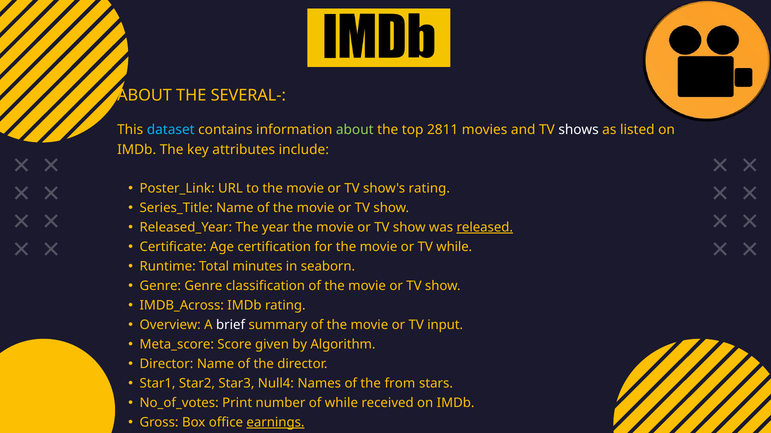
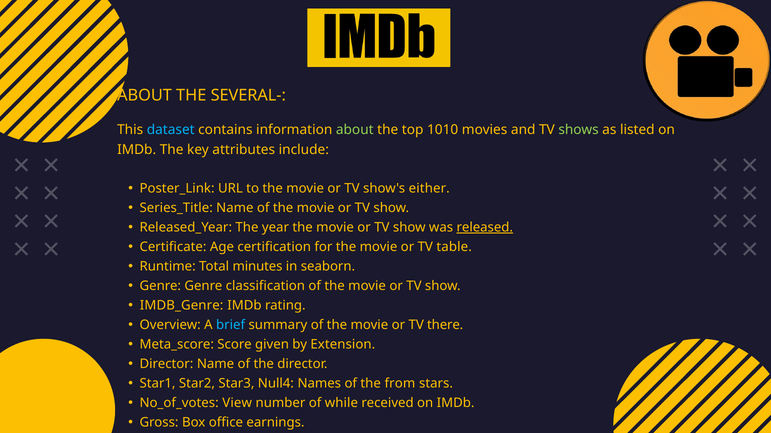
2811: 2811 -> 1010 (443, 130)
shows colour: white -> light green (579, 130)
show's rating: rating -> either (429, 189)
TV while: while -> table (454, 247)
IMDB_Across: IMDB_Across -> IMDB_Genre (182, 306)
brief colour: white -> light blue (231, 325)
input: input -> there (445, 325)
Algorithm: Algorithm -> Extension (343, 345)
Print: Print -> View (237, 404)
earnings underline: present -> none (275, 423)
